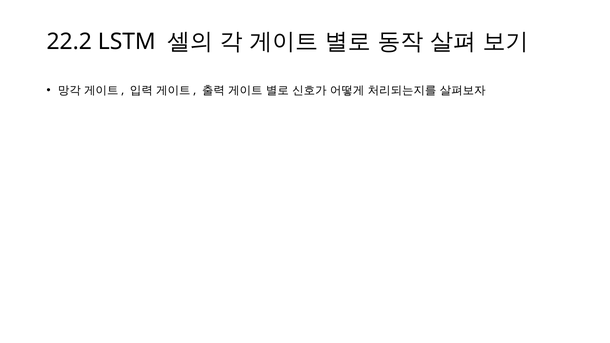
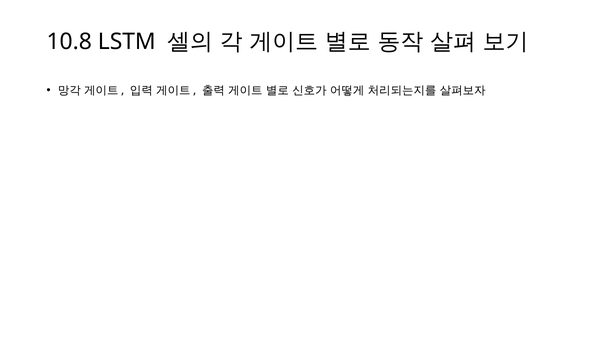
22.2: 22.2 -> 10.8 (69, 42)
